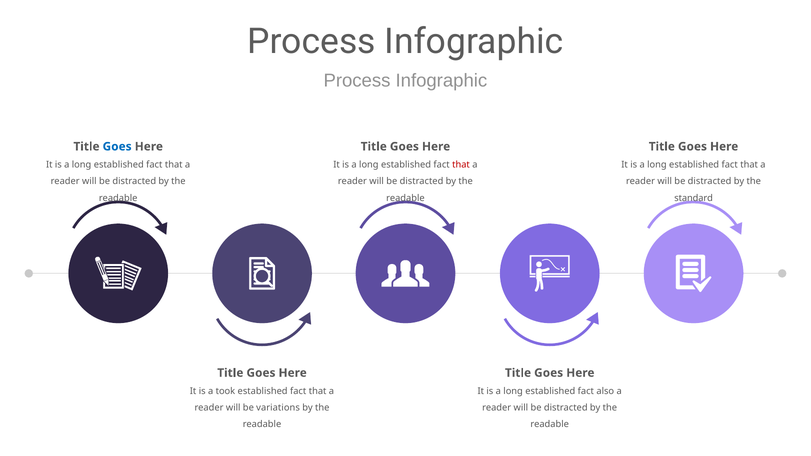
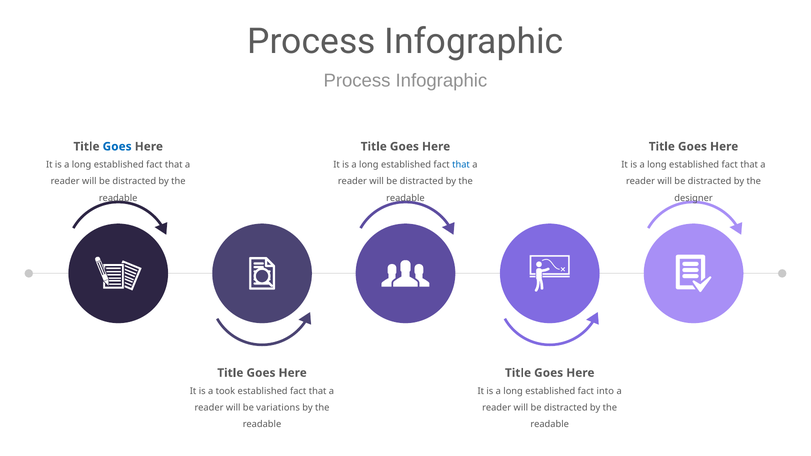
that colour: red -> blue (461, 165)
standard: standard -> designer (694, 198)
also: also -> into (605, 391)
